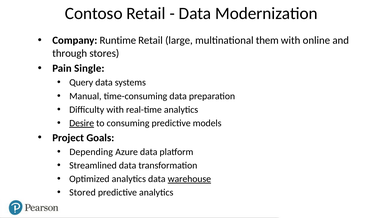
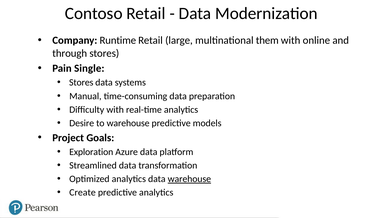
Query: Query -> Stores (81, 82)
Desire underline: present -> none (82, 123)
to consuming: consuming -> warehouse (128, 123)
Depending: Depending -> Exploration (91, 152)
Stored: Stored -> Create (82, 192)
